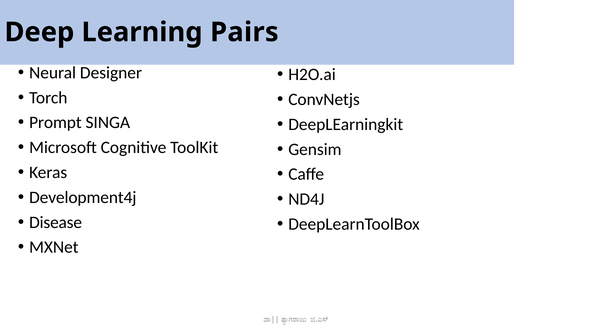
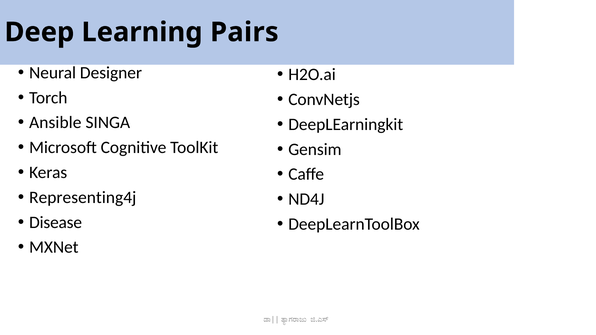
Prompt: Prompt -> Ansible (55, 123)
Development4j: Development4j -> Representing4j (83, 198)
